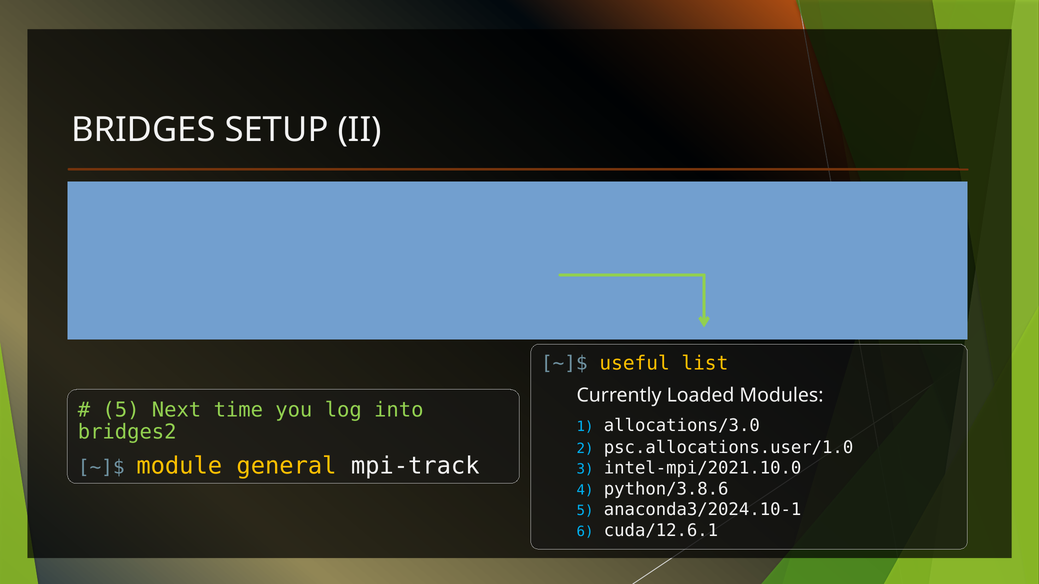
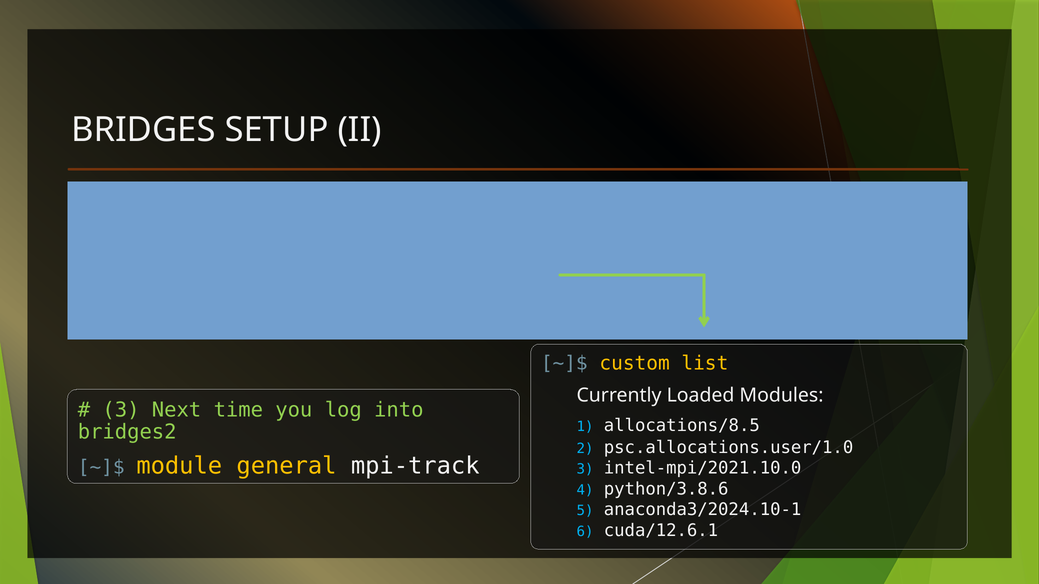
useful: useful -> custom (635, 364)
5: 5 -> 3 (121, 410)
allocations/3.0: allocations/3.0 -> allocations/8.5 (682, 426)
